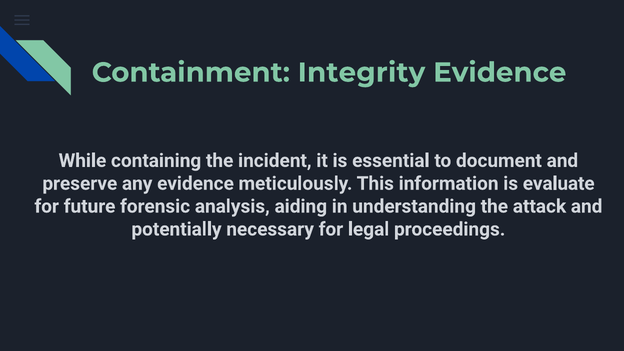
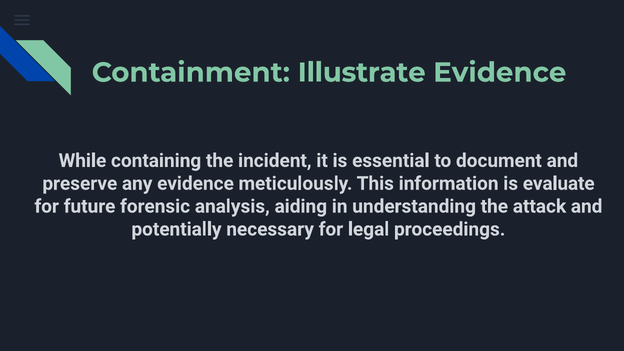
Integrity: Integrity -> Illustrate (362, 73)
